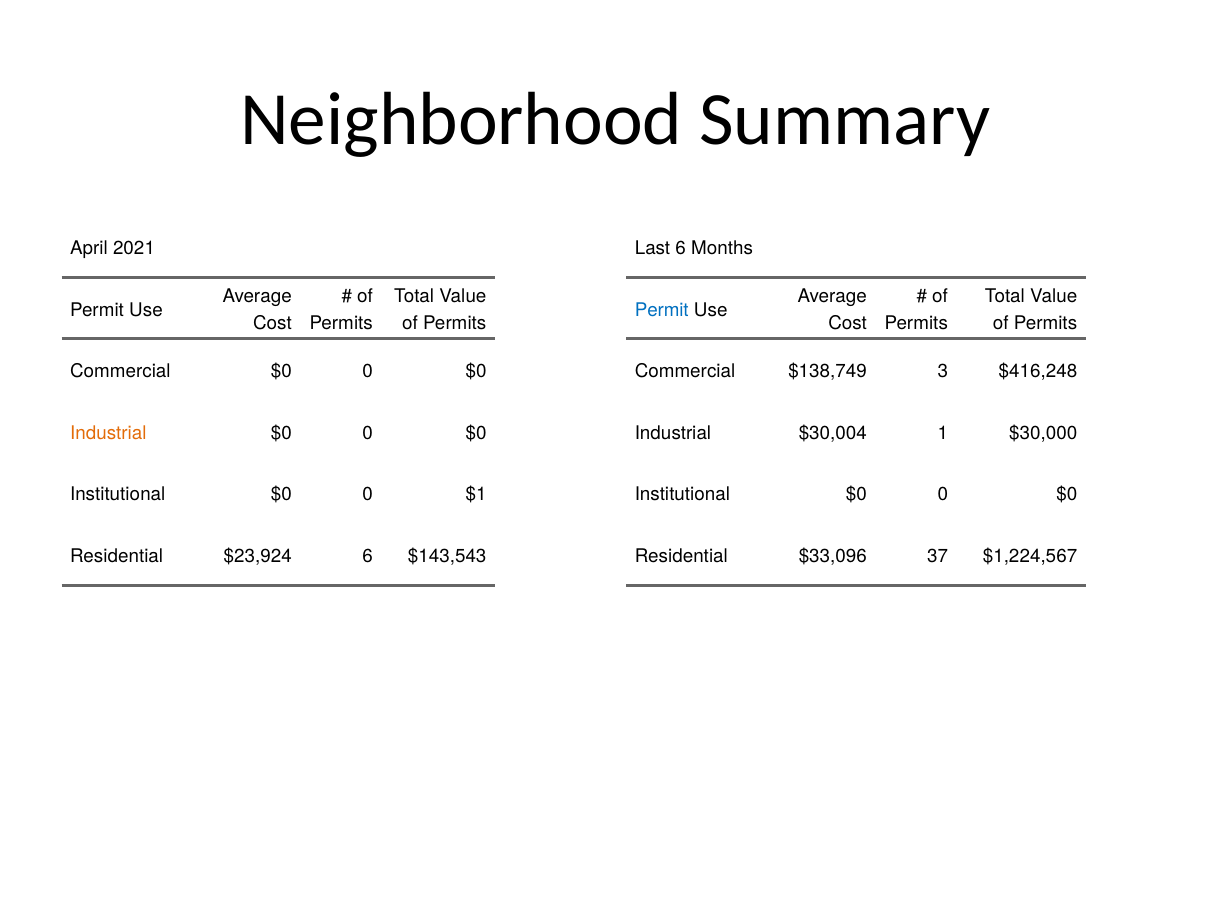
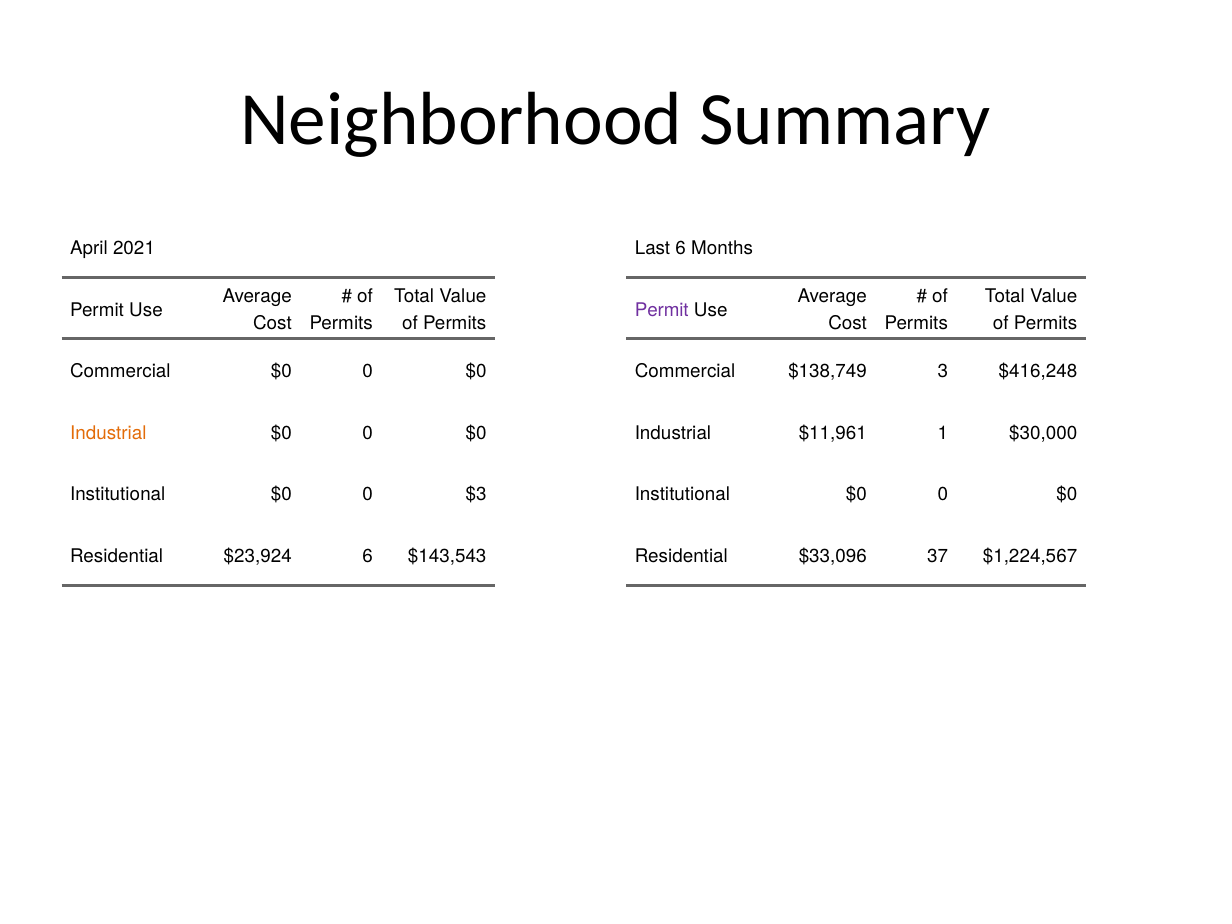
Permit colour: blue -> purple (662, 310)
$30,004: $30,004 -> $11,961 (833, 433)
$1: $1 -> $3 (476, 495)
